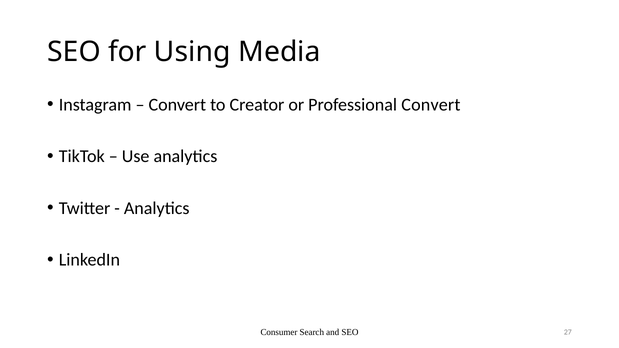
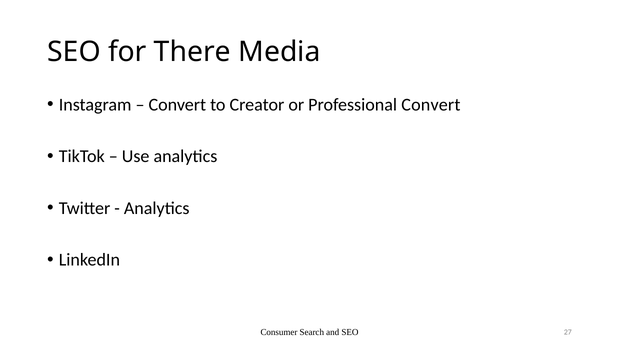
Using: Using -> There (192, 52)
